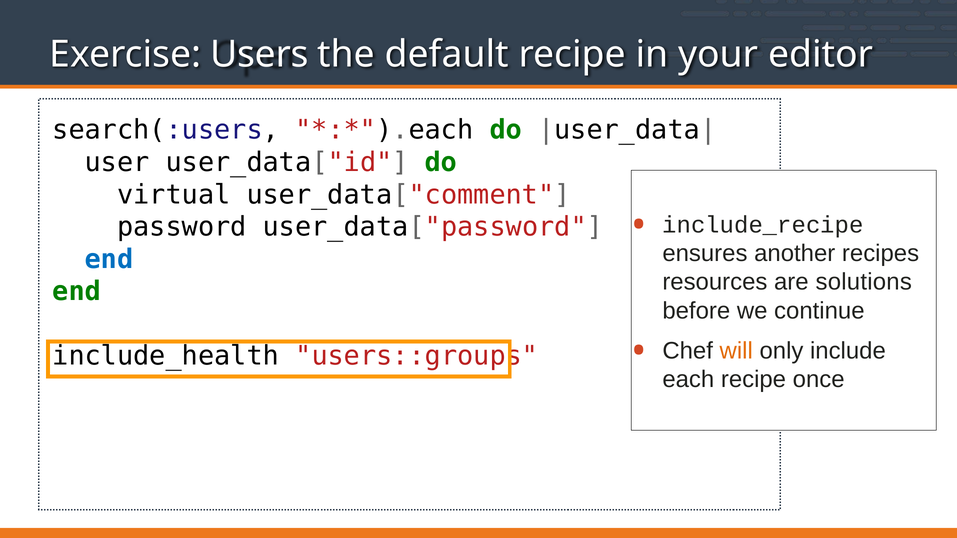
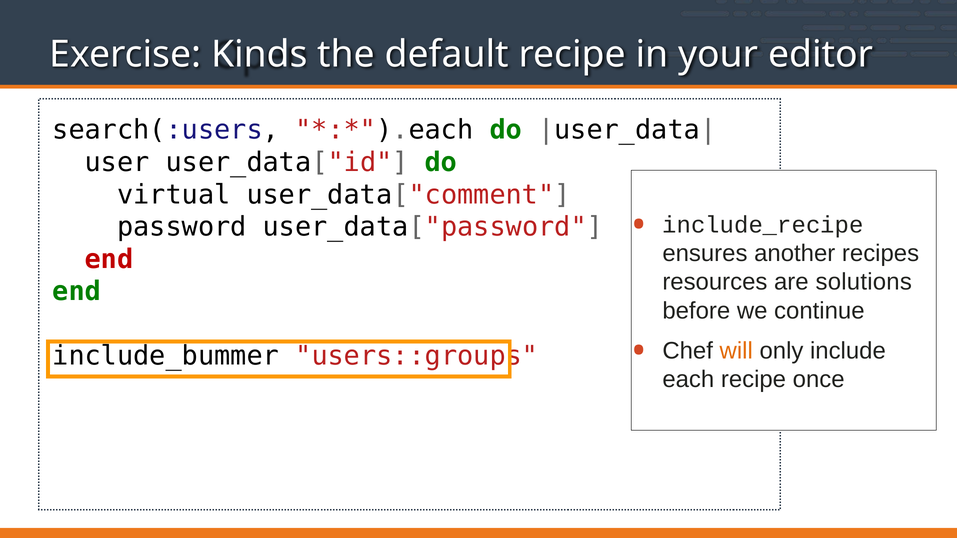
Users: Users -> Kinds (259, 54)
end colour: blue -> red (109, 259)
include_health: include_health -> include_bummer (166, 356)
